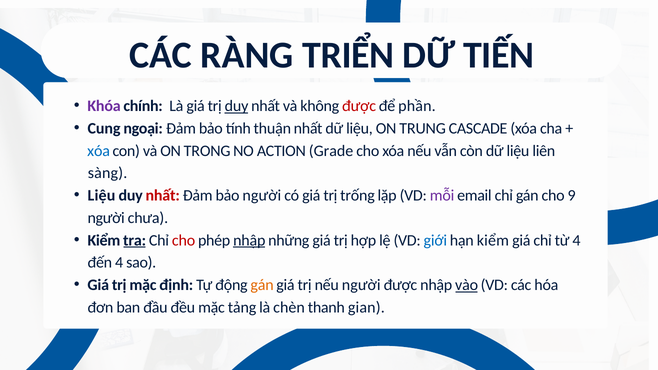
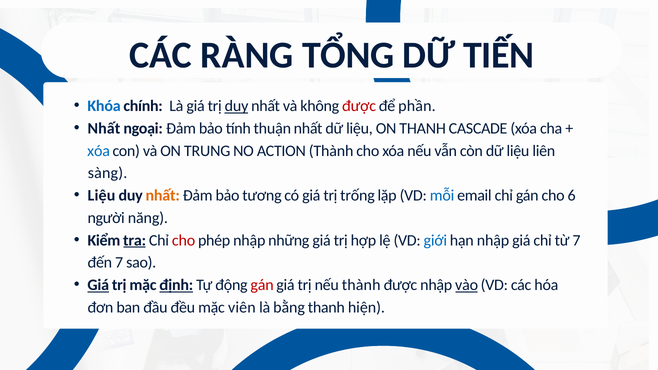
TRIỂN: TRIỂN -> TỔNG (348, 55)
Khóa colour: purple -> blue (104, 106)
Cung: Cung -> Nhất (104, 128)
ON TRUNG: TRUNG -> THANH (423, 128)
TRONG: TRONG -> TRUNG (207, 151)
ACTION Grade: Grade -> Thành (331, 151)
nhất colour: red -> orange (163, 196)
bảo người: người -> tương (262, 196)
mỗi colour: purple -> blue (442, 196)
9: 9 -> 6 (572, 196)
chưa: chưa -> năng (148, 218)
nhập underline: present -> none (249, 240)
hạn kiểm: kiểm -> nhập (493, 240)
từ 4: 4 -> 7 (576, 240)
đến 4: 4 -> 7 (119, 263)
Giá underline: none -> present (98, 285)
định underline: none -> present (176, 285)
gán colour: orange -> red (262, 285)
nếu người: người -> thành (361, 285)
tảng: tảng -> viên (242, 307)
chèn: chèn -> bằng (289, 307)
gian: gian -> hiện (366, 307)
